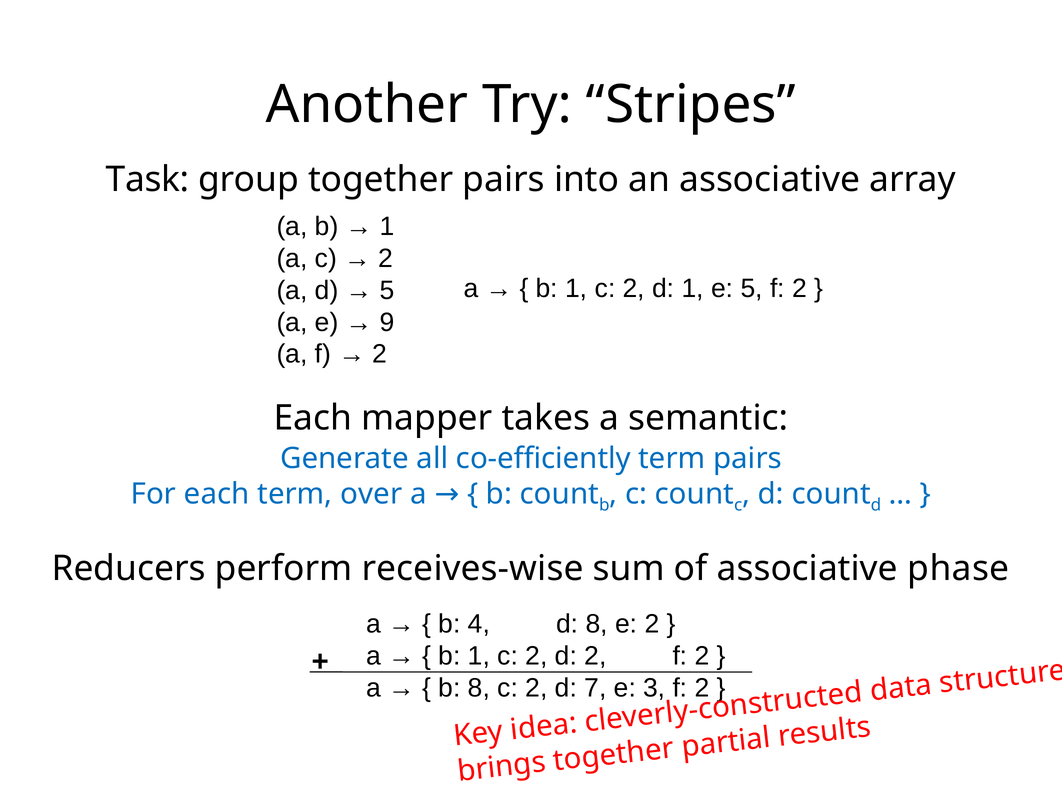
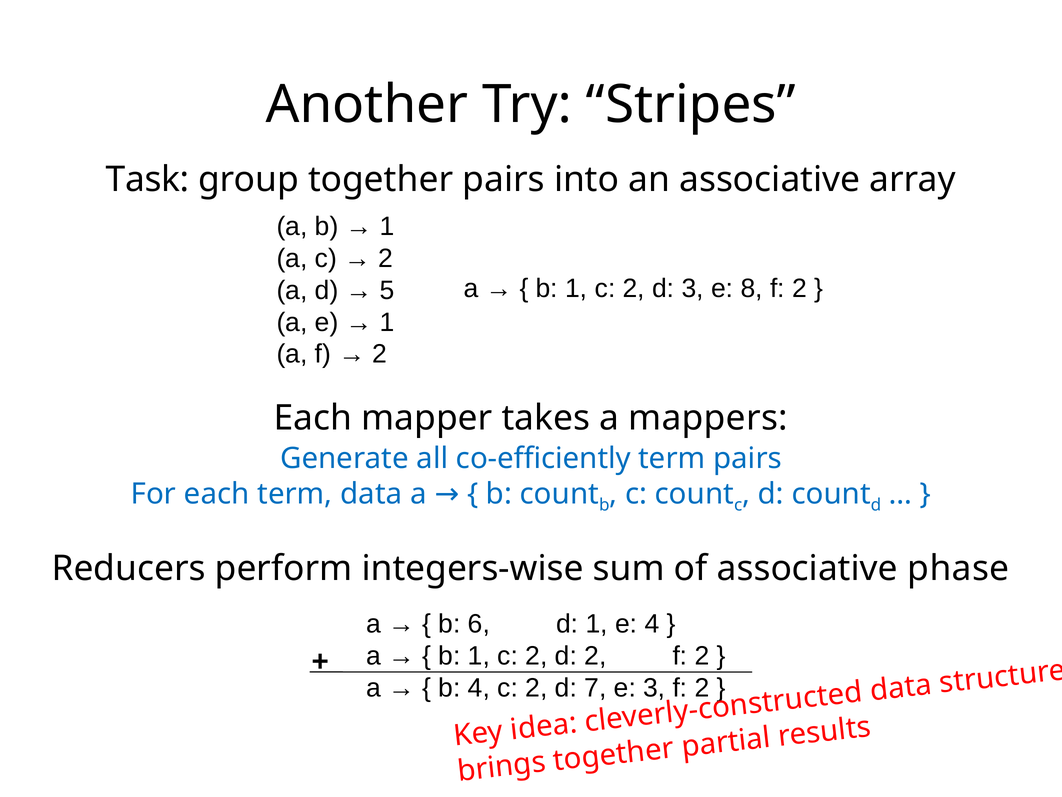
d 1: 1 -> 3 (693, 288)
e 5: 5 -> 8 (752, 288)
9: 9 -> 1 (387, 322)
semantic: semantic -> mappers (708, 418)
term over: over -> data (371, 494)
receives-wise: receives-wise -> integers-wise (473, 568)
4: 4 -> 6 (479, 624)
d 8: 8 -> 1 (597, 624)
e 2: 2 -> 4 (652, 624)
b 8: 8 -> 4 (479, 687)
